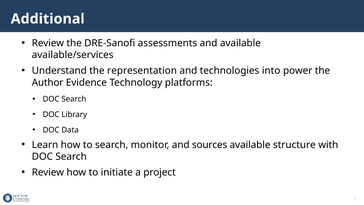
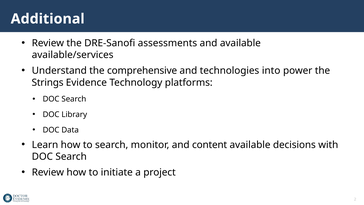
representation: representation -> comprehensive (142, 71)
Author: Author -> Strings (48, 82)
sources: sources -> content (210, 145)
structure: structure -> decisions (294, 145)
